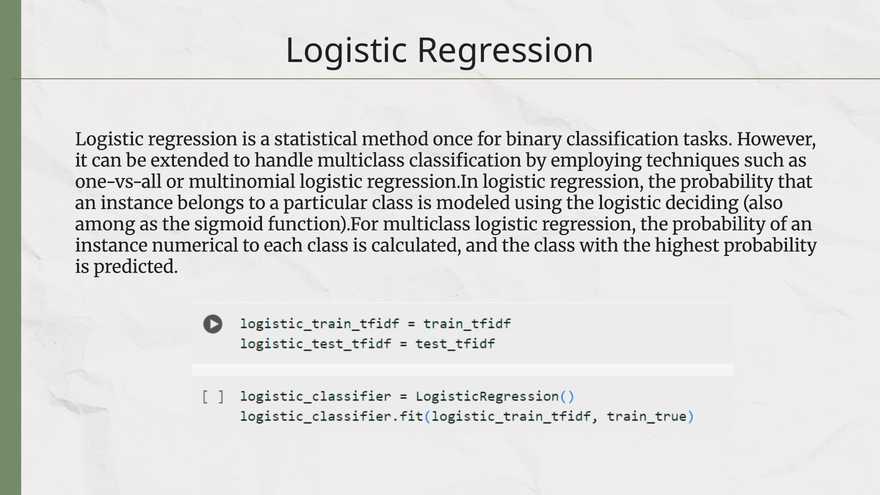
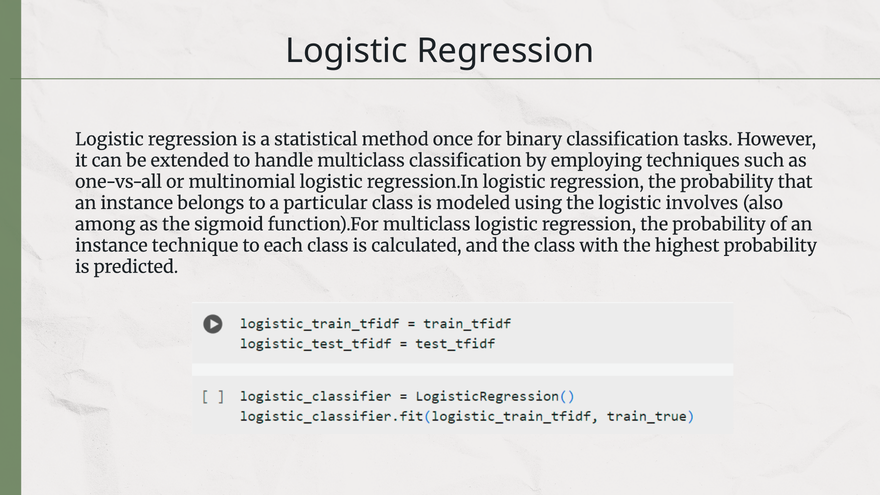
deciding: deciding -> involves (702, 203)
numerical: numerical -> technique (195, 246)
